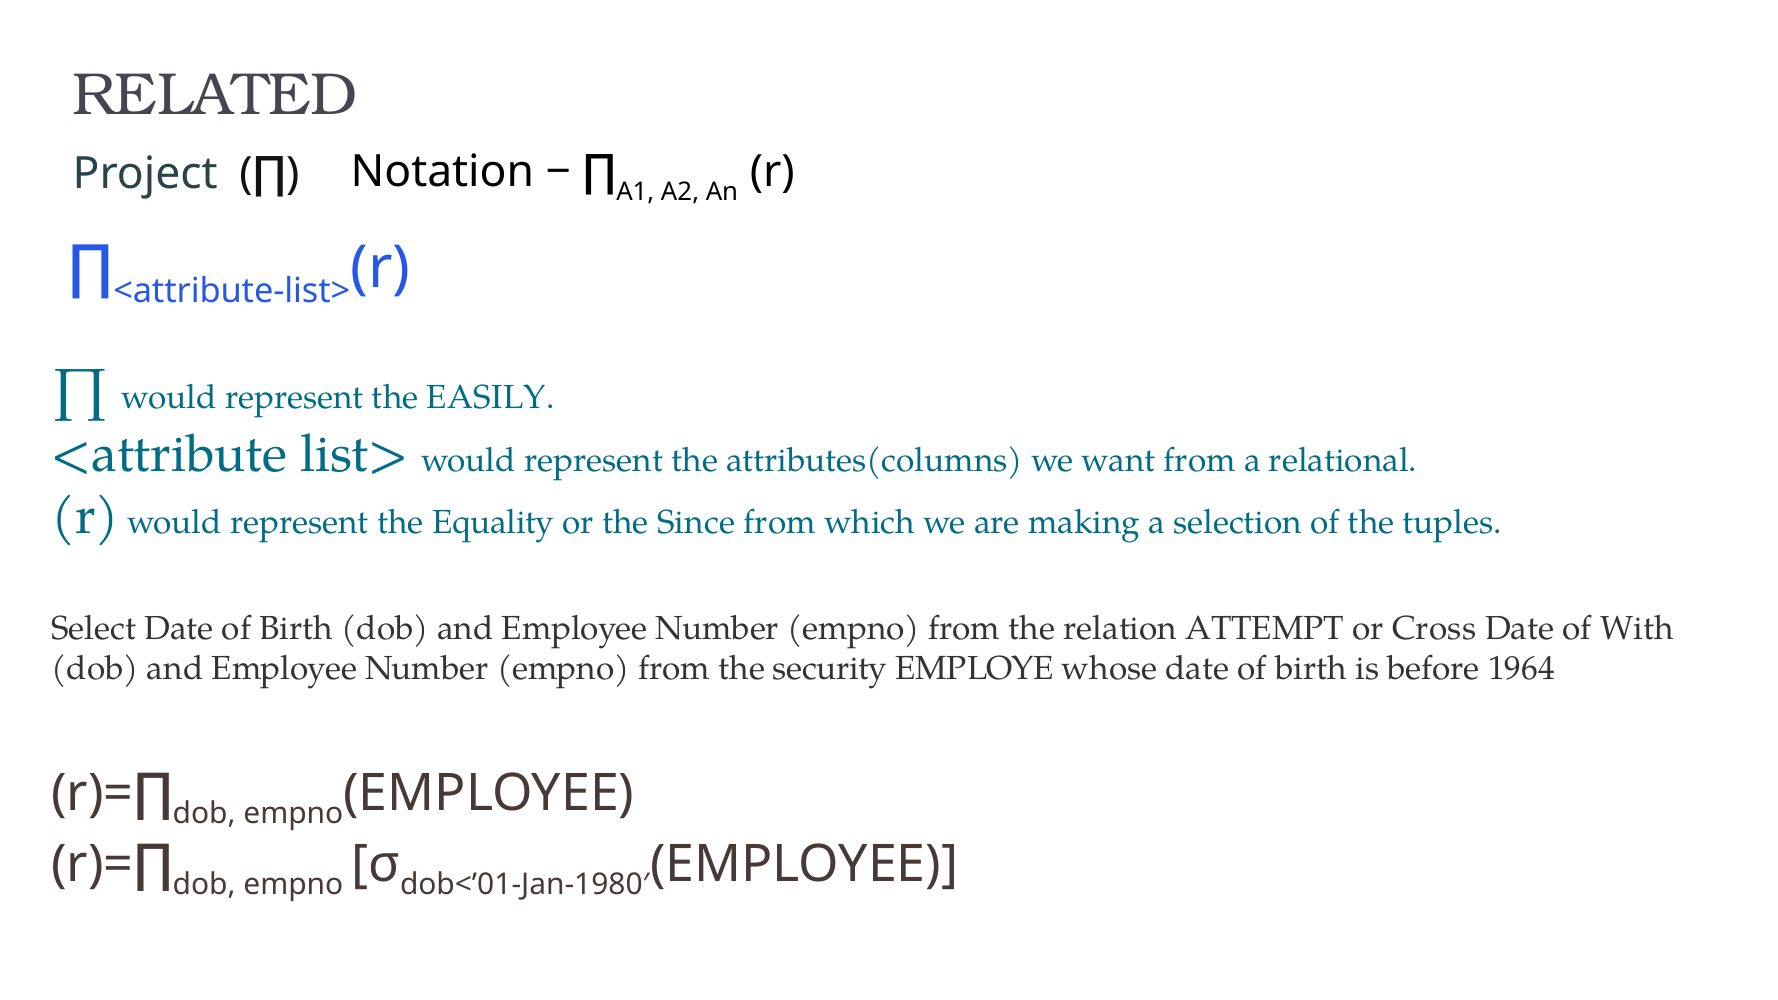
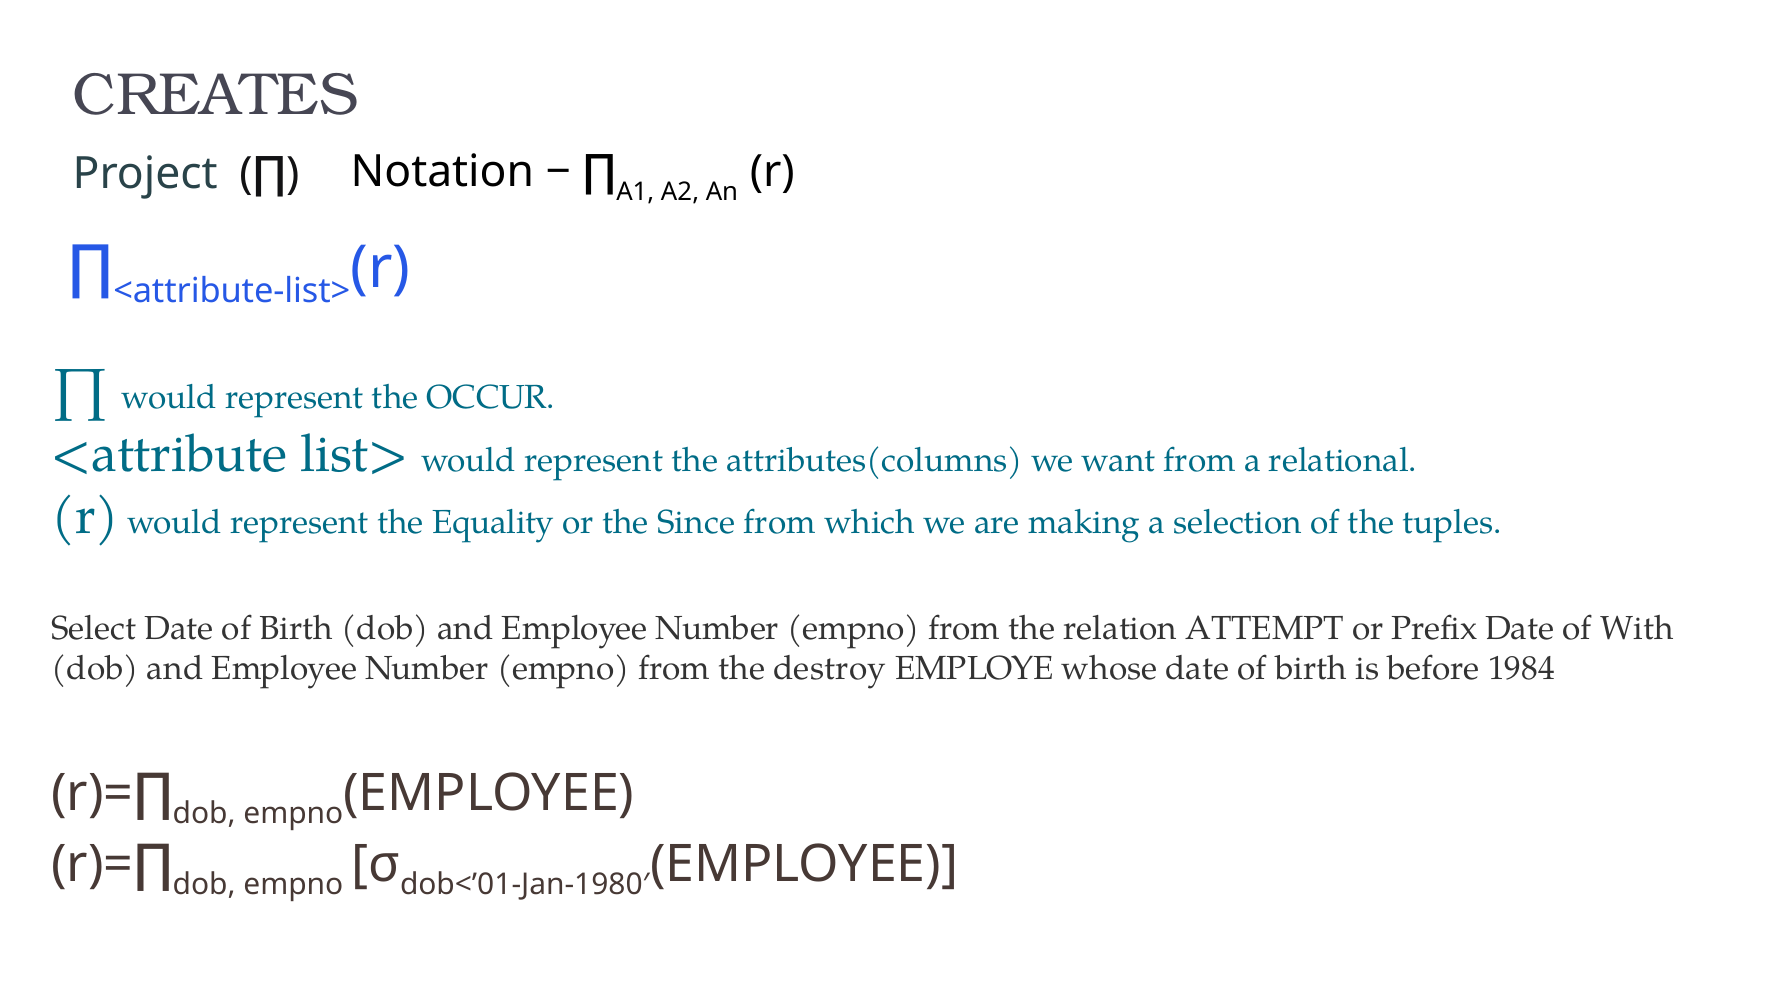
RELATED: RELATED -> CREATES (215, 95)
EASILY: EASILY -> OCCUR (491, 398)
Cross: Cross -> Prefix (1435, 629)
security: security -> destroy (830, 669)
1964: 1964 -> 1984 (1521, 669)
